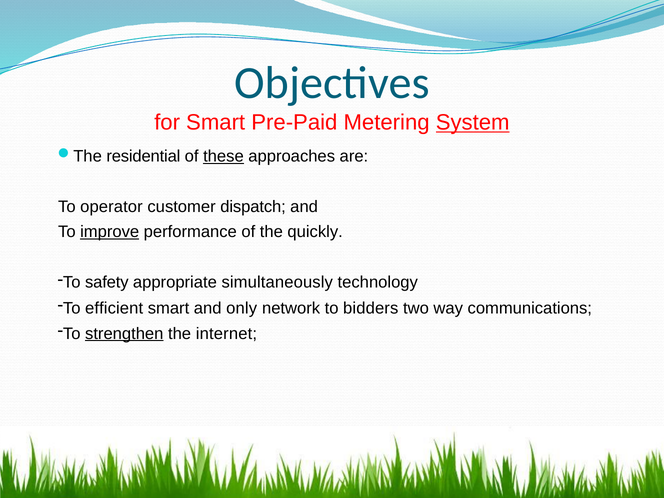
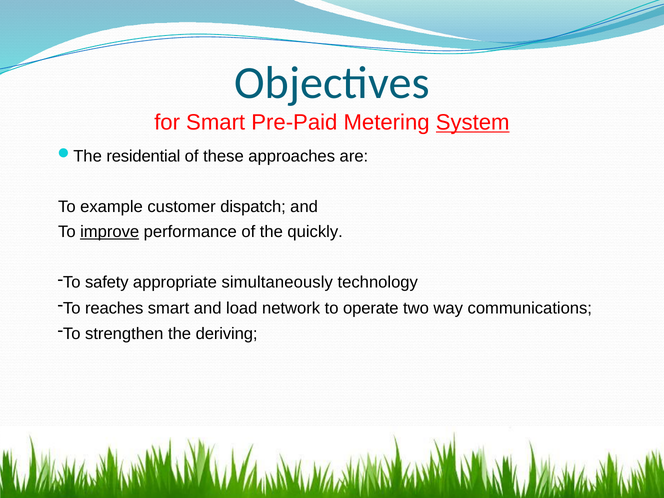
these underline: present -> none (223, 156)
operator: operator -> example (112, 207)
efficient: efficient -> reaches (114, 308)
only: only -> load (242, 308)
bidders: bidders -> operate (371, 308)
strengthen underline: present -> none (124, 334)
internet: internet -> deriving (227, 334)
